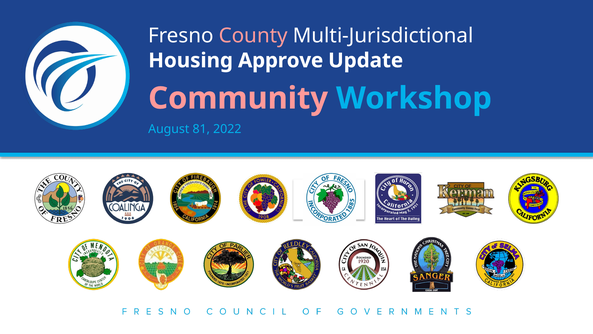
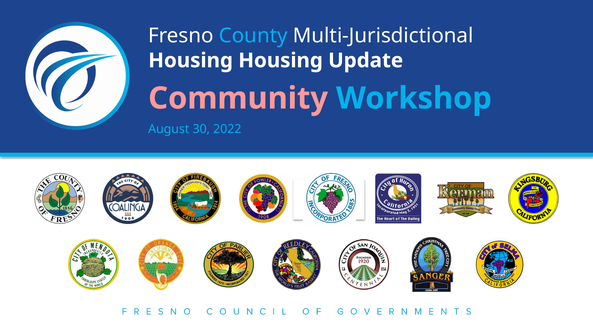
County colour: pink -> light blue (253, 36)
Housing Approve: Approve -> Housing (281, 60)
81: 81 -> 30 (201, 129)
